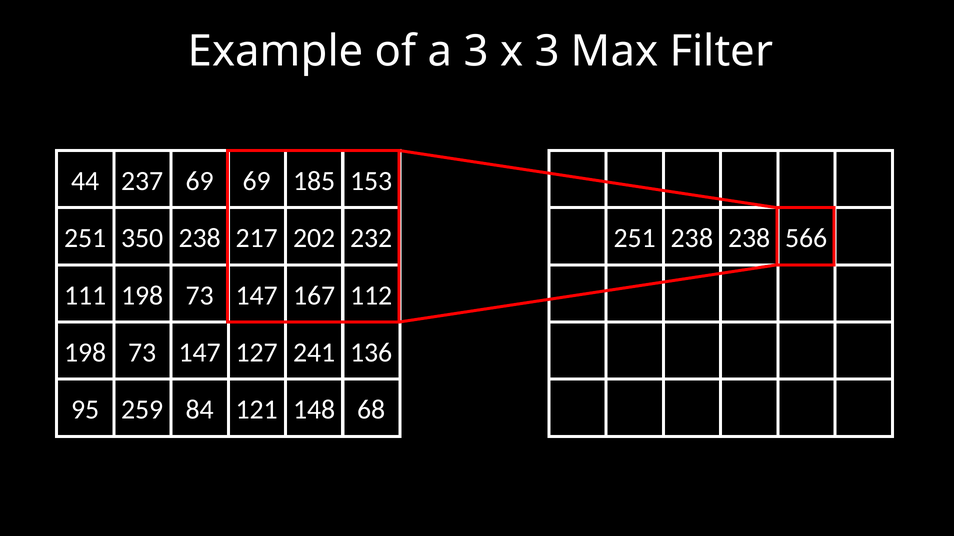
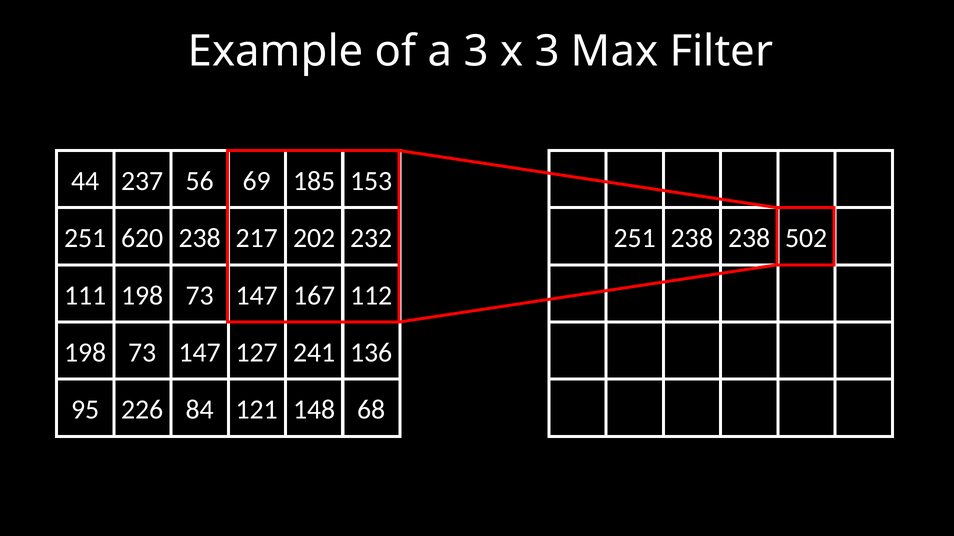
237 69: 69 -> 56 (200, 181)
350: 350 -> 620 (142, 238)
566: 566 -> 502 (806, 238)
259: 259 -> 226 (142, 410)
